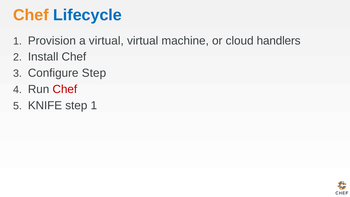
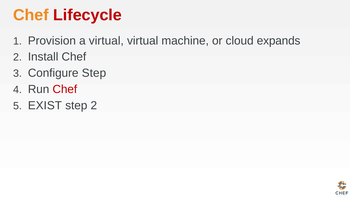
Lifecycle colour: blue -> red (87, 15)
handlers: handlers -> expands (279, 41)
KNIFE: KNIFE -> EXIST (45, 105)
step 1: 1 -> 2 (94, 105)
